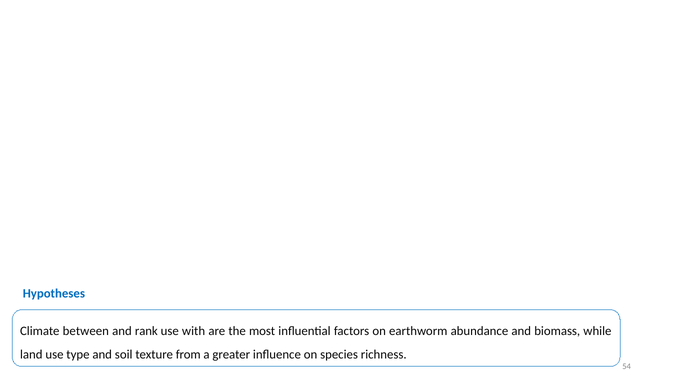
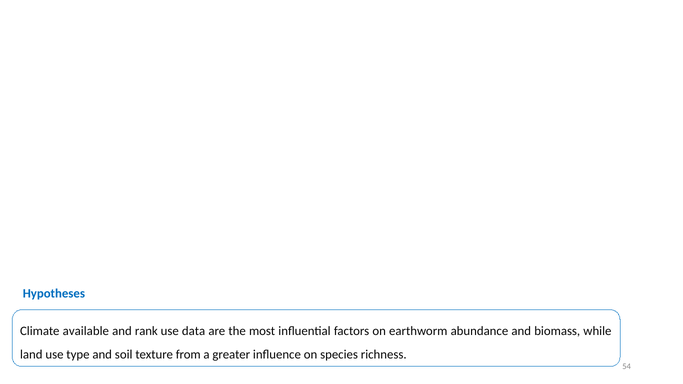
between: between -> available (86, 331)
with: with -> data (194, 331)
